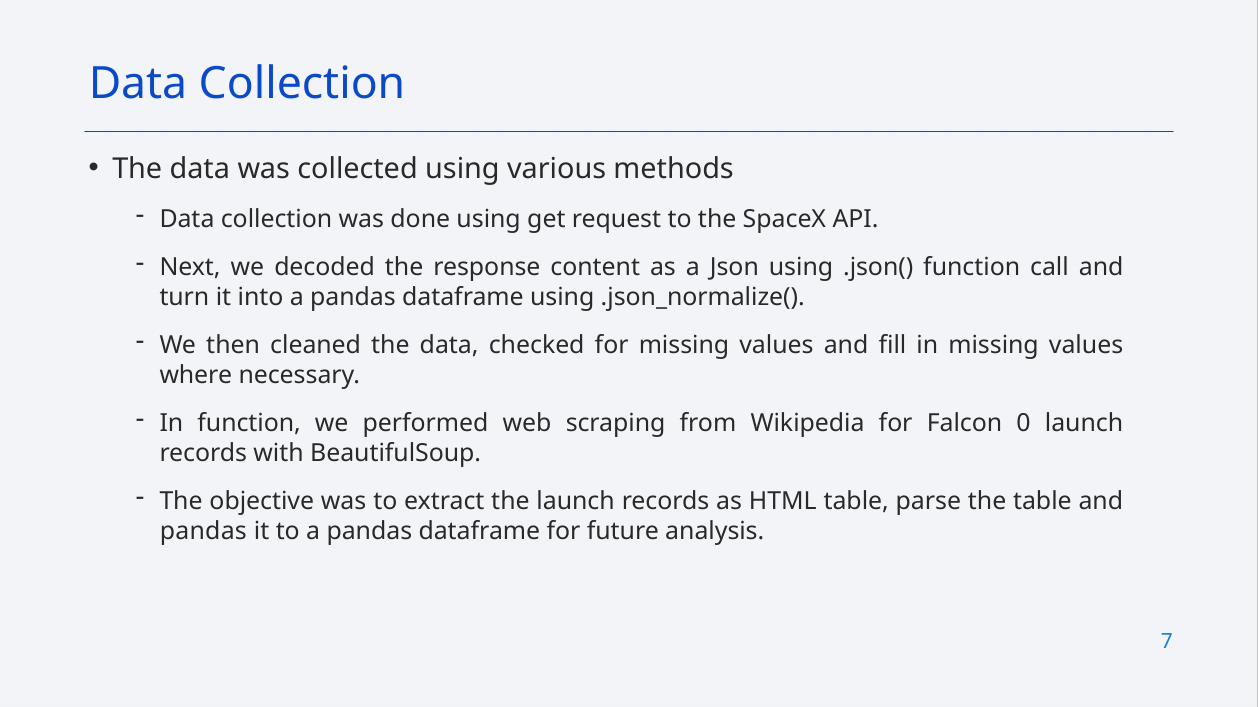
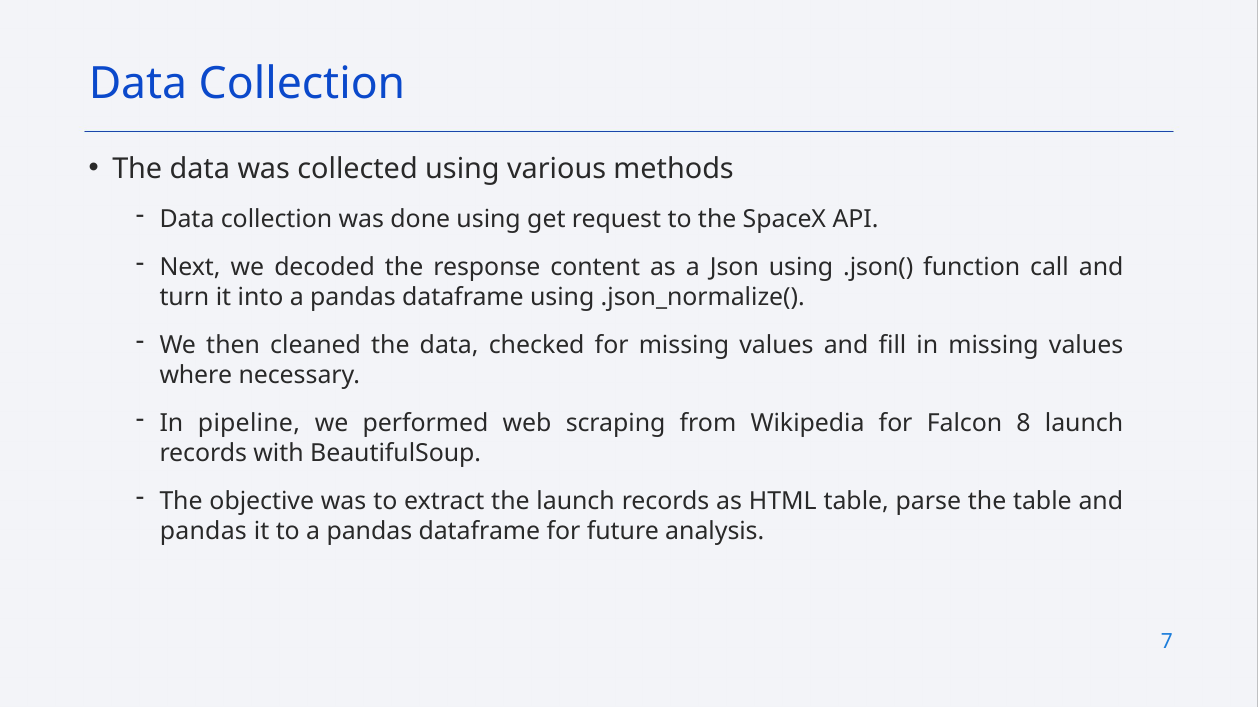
In function: function -> pipeline (249, 423)
0: 0 -> 8 (1024, 423)
